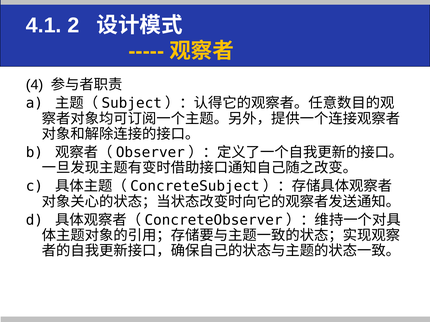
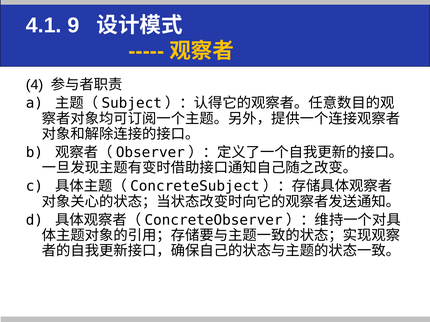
2: 2 -> 9 (74, 25)
